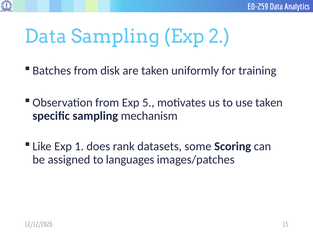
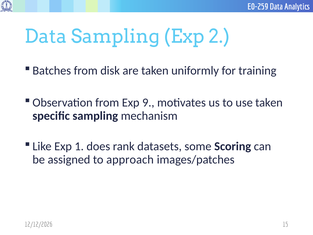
5: 5 -> 9 (148, 103)
languages: languages -> approach (130, 159)
